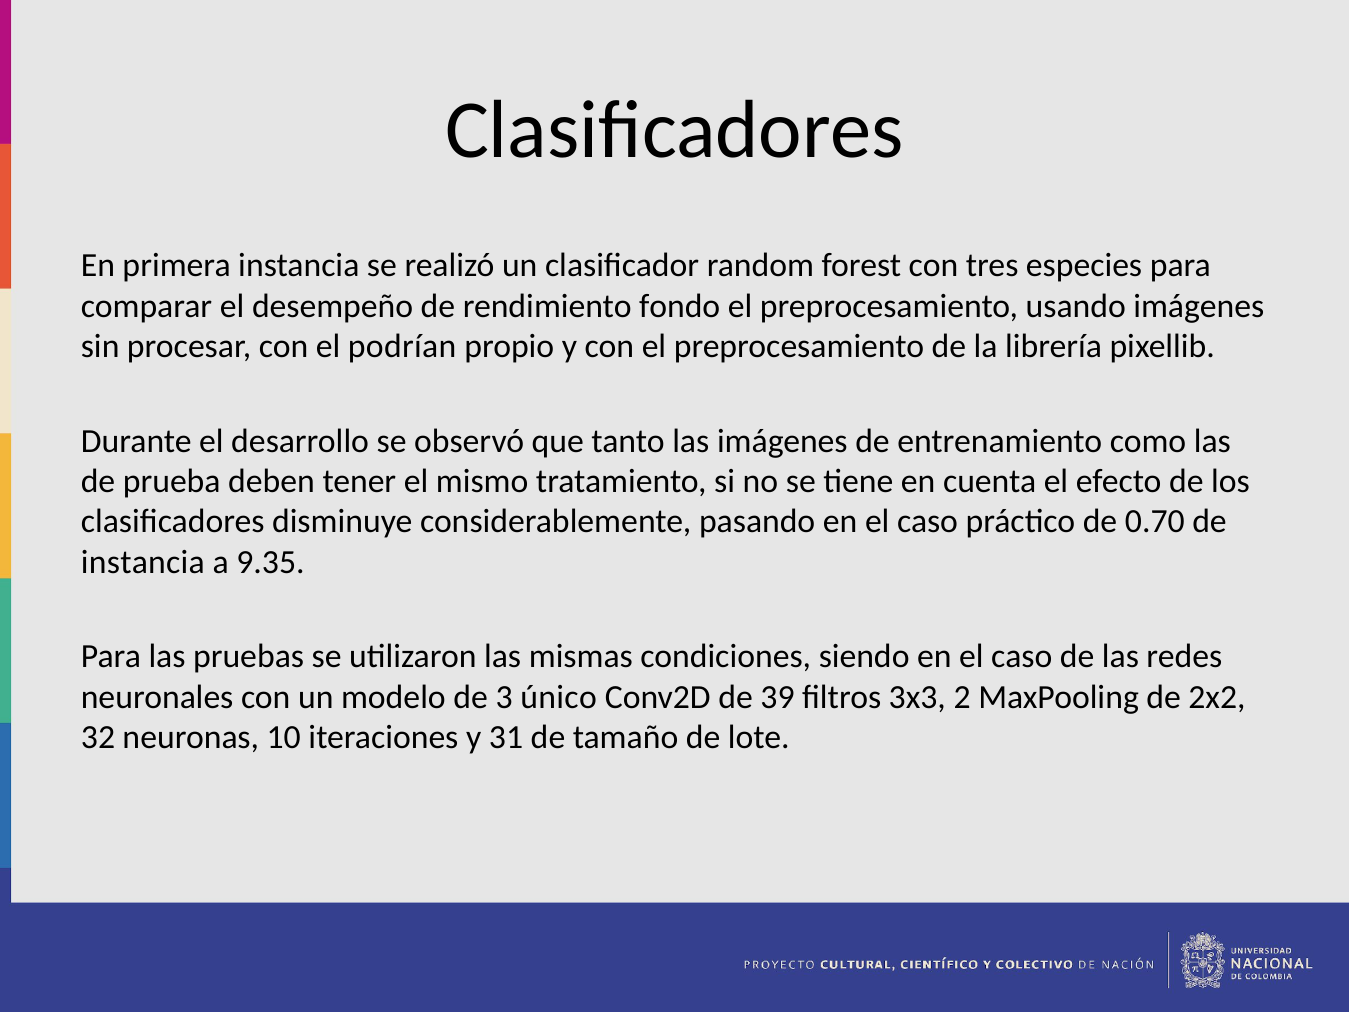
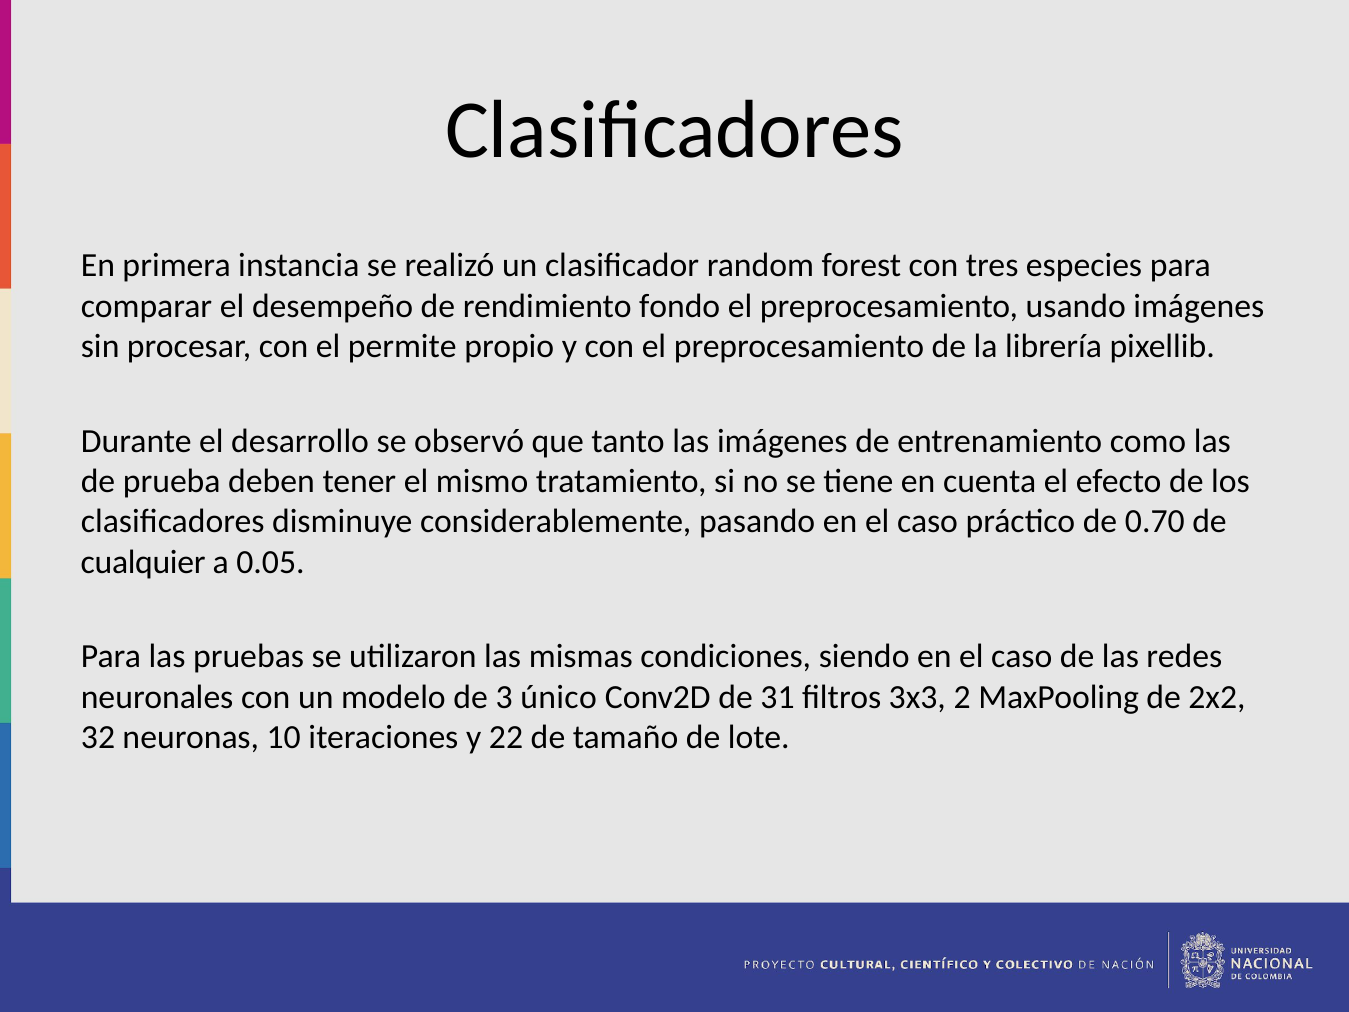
podrían: podrían -> permite (402, 346)
instancia: instancia -> cualquier (143, 562)
9.35: 9.35 -> 0.05 (270, 562)
39: 39 -> 31 (778, 697)
31: 31 -> 22 (506, 738)
